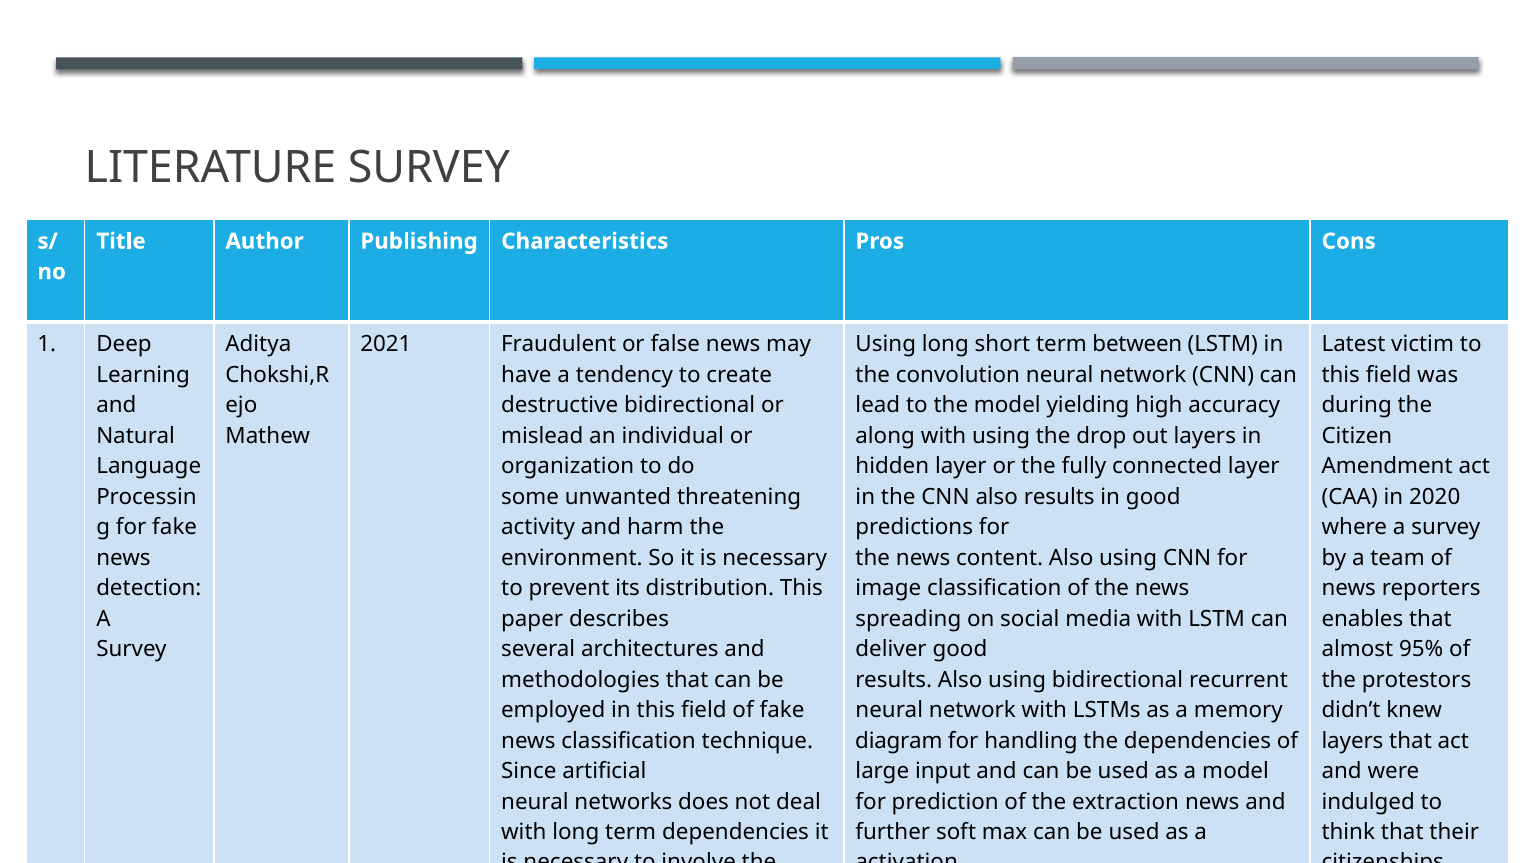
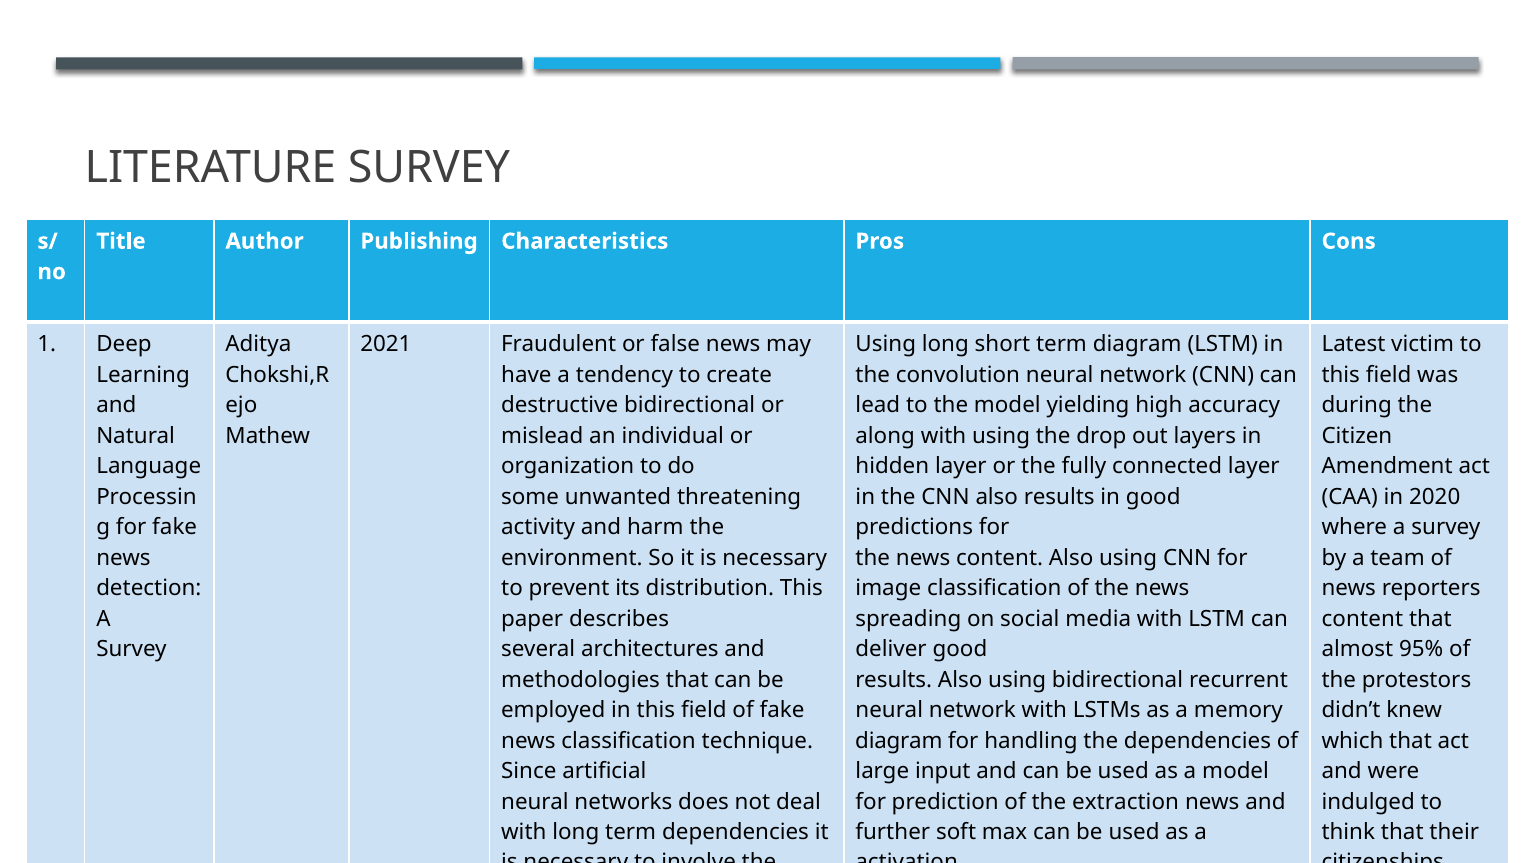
term between: between -> diagram (1137, 344)
enables: enables -> content (1362, 619)
layers: layers -> which (1352, 741)
